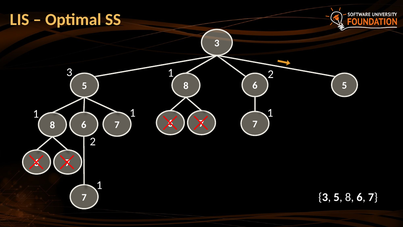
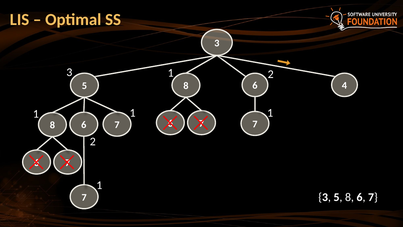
8 5: 5 -> 4 (344, 85)
